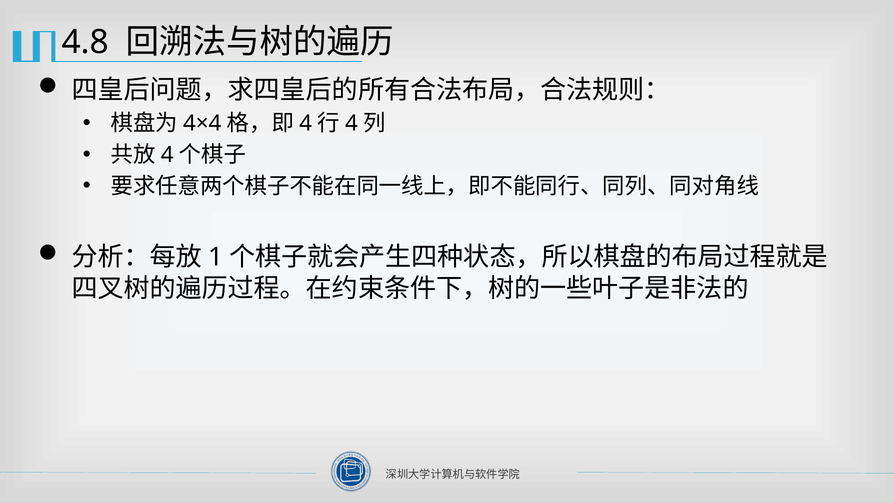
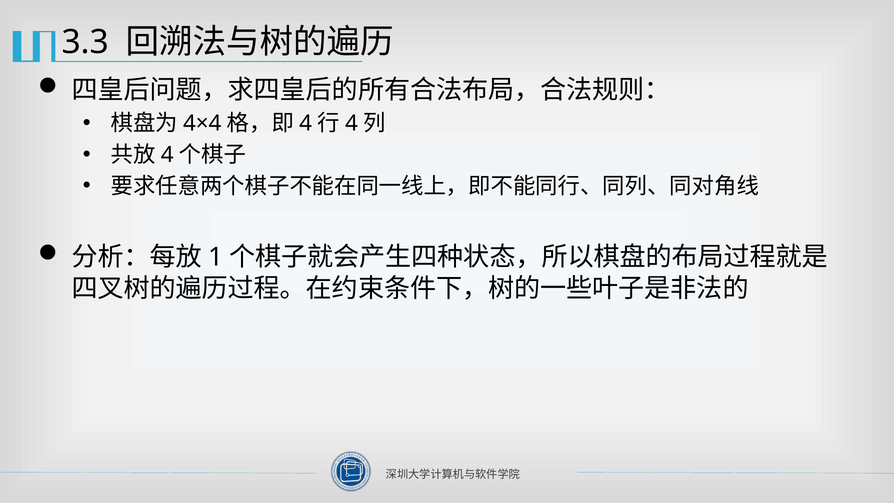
4.8: 4.8 -> 3.3 (85, 42)
